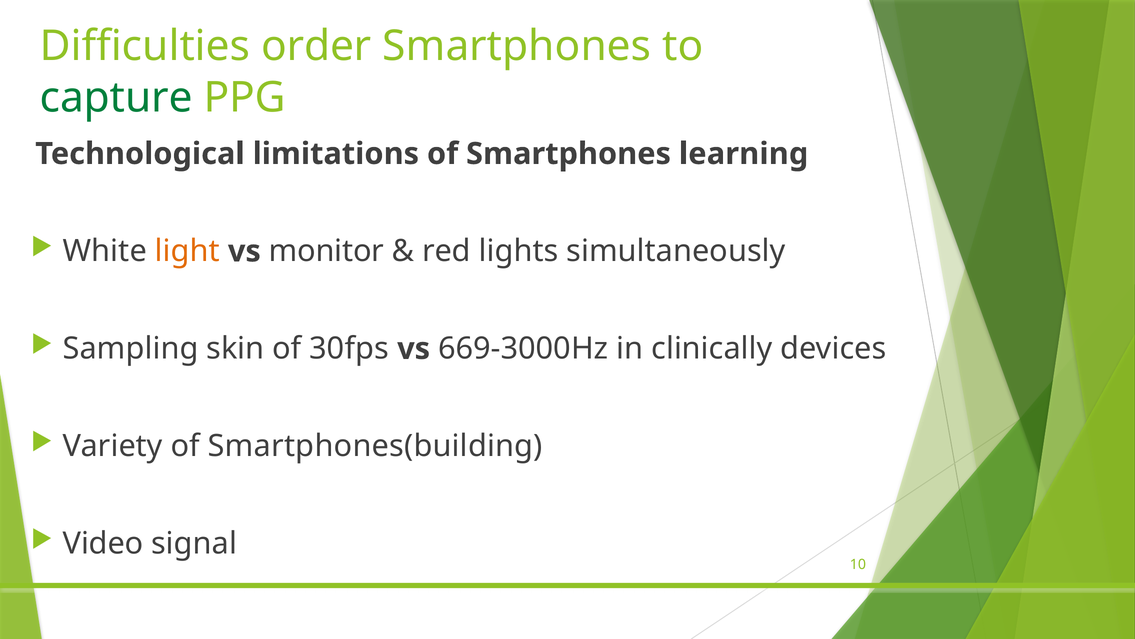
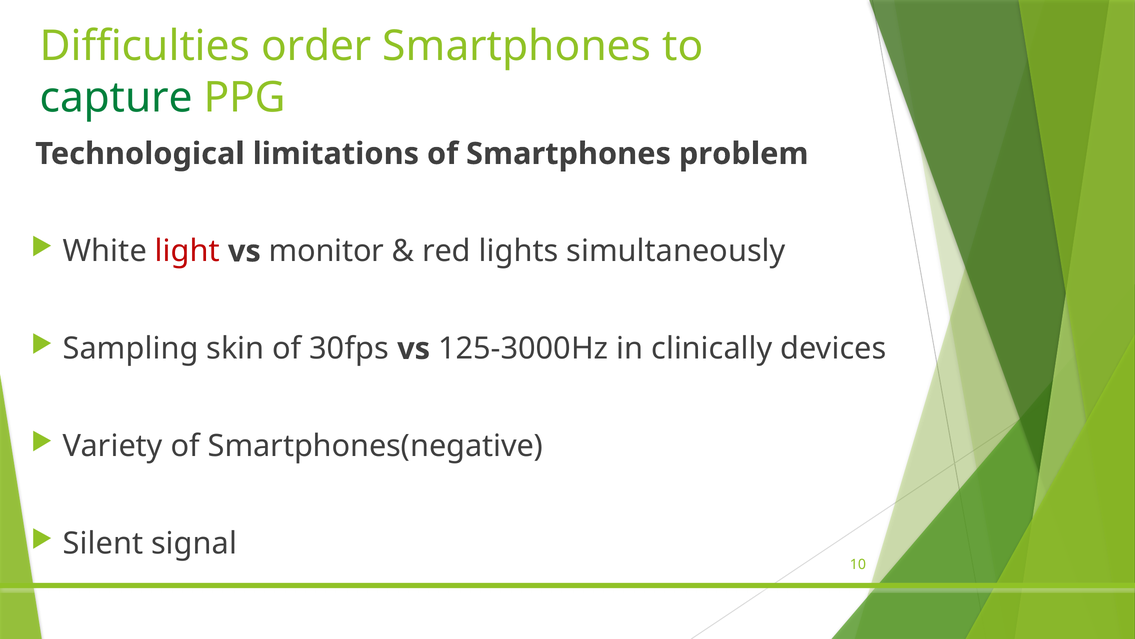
learning: learning -> problem (744, 154)
light colour: orange -> red (187, 251)
669-3000Hz: 669-3000Hz -> 125-3000Hz (523, 348)
Smartphones(building: Smartphones(building -> Smartphones(negative (375, 446)
Video: Video -> Silent (103, 543)
